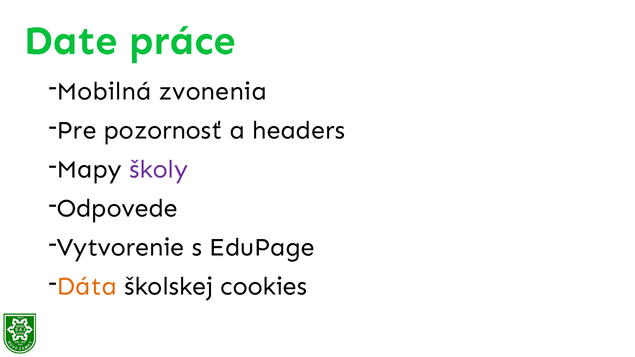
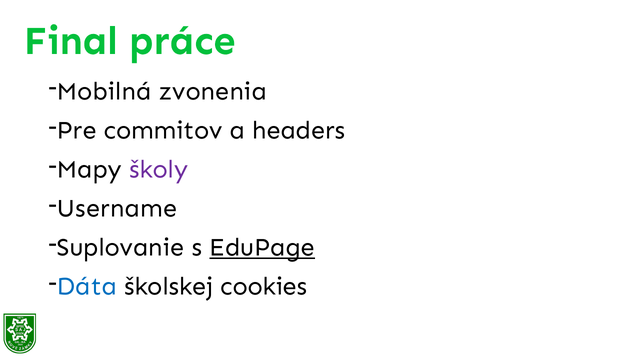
Date: Date -> Final (71, 41)
pozornosť: pozornosť -> commitov (163, 130)
Odpovede: Odpovede -> Username (117, 209)
Vytvorenie: Vytvorenie -> Suplovanie (120, 248)
EduPage underline: none -> present (262, 248)
Dáta colour: orange -> blue (87, 287)
